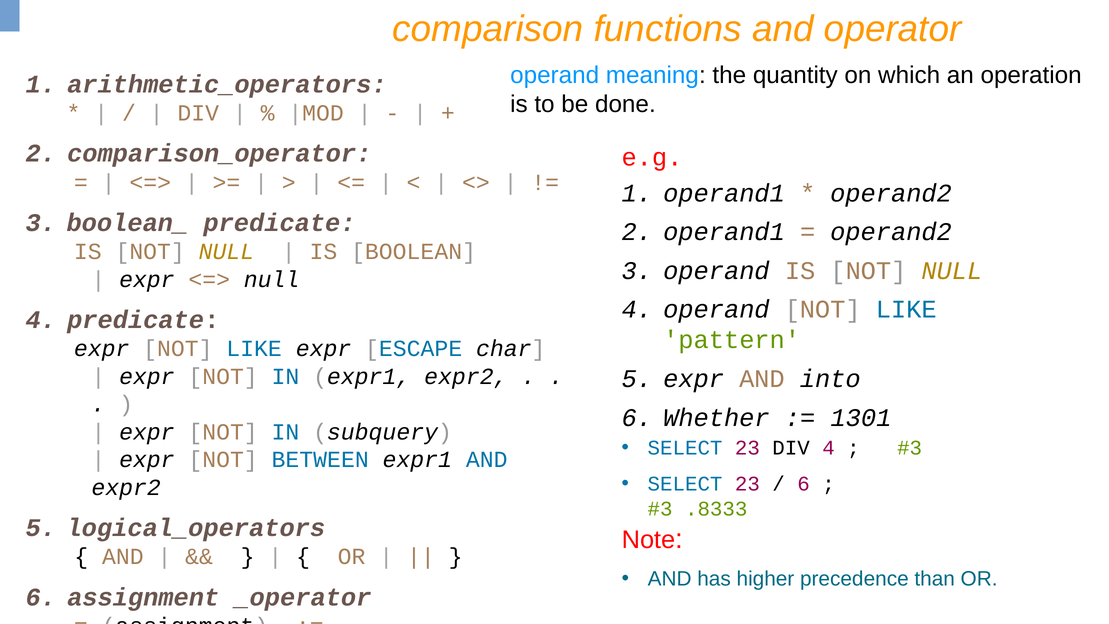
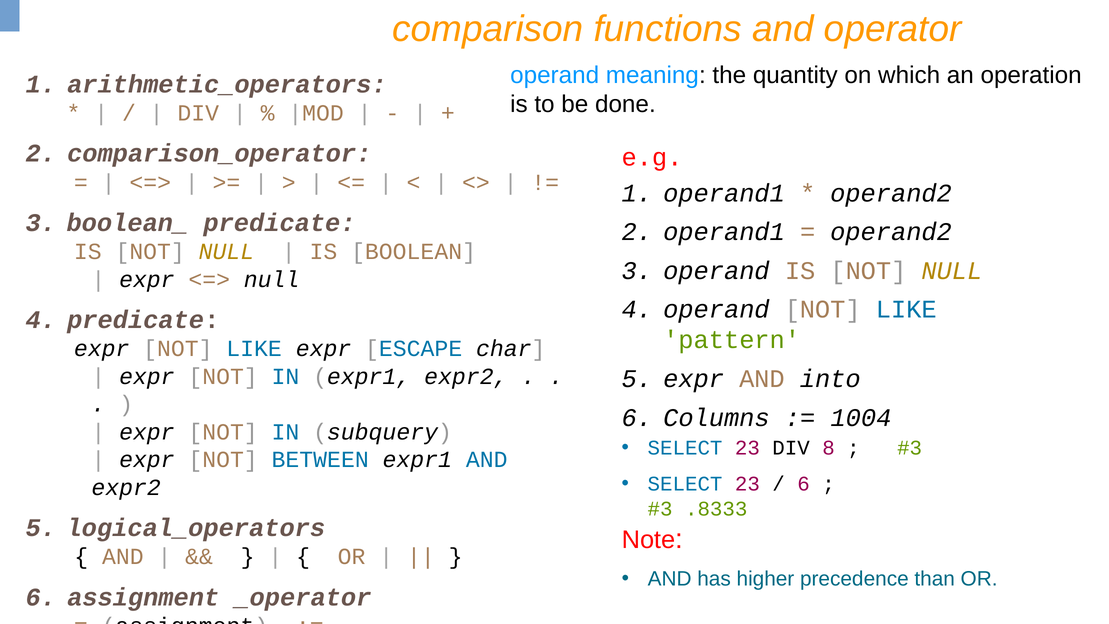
Whether: Whether -> Columns (716, 418)
1301: 1301 -> 1004 (861, 418)
DIV 4: 4 -> 8 (829, 448)
